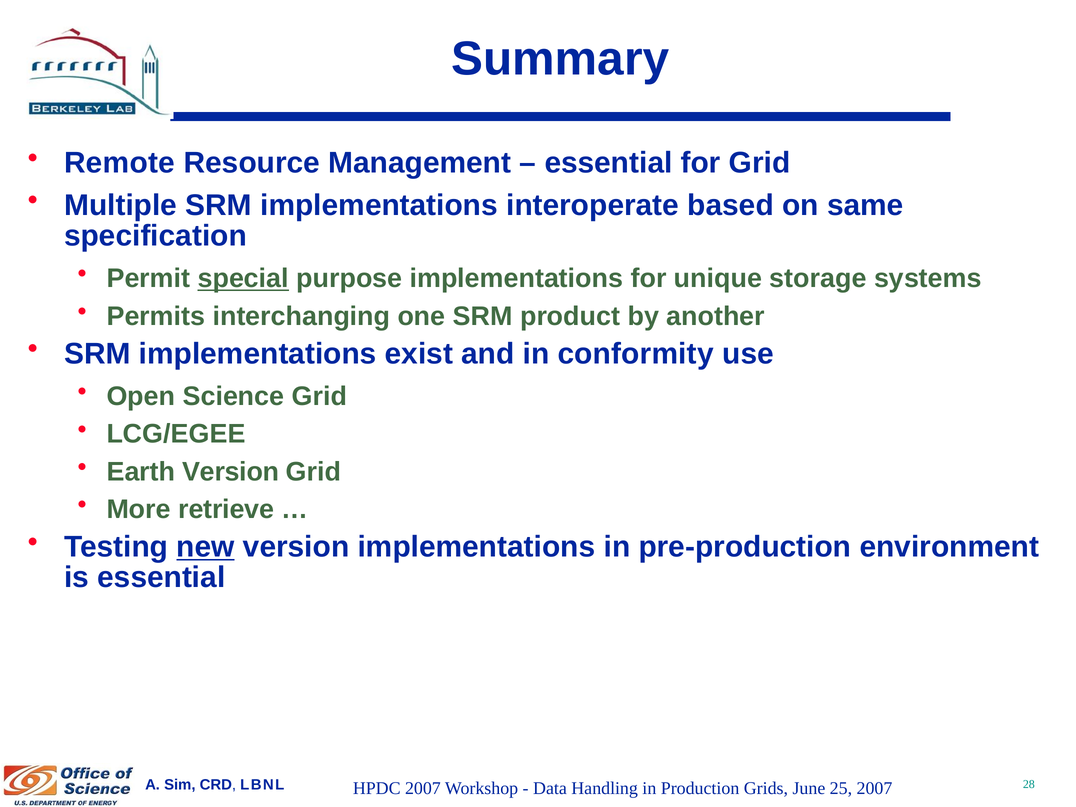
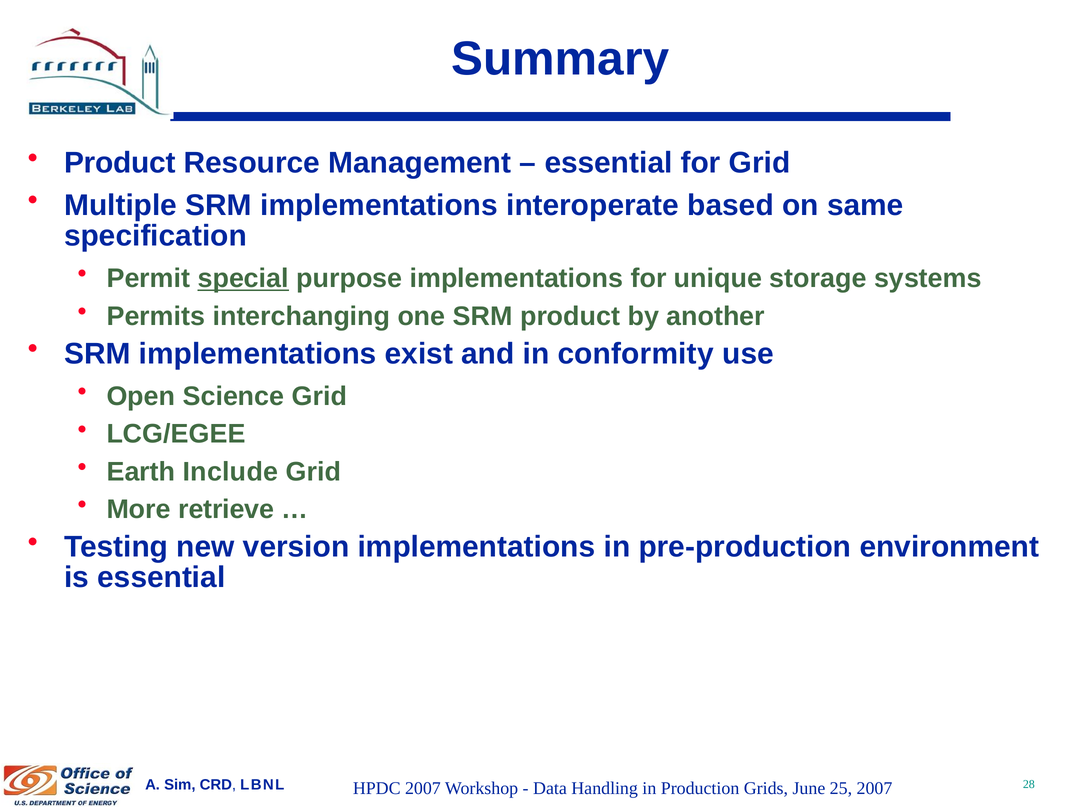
Remote: Remote -> Product (120, 163)
Earth Version: Version -> Include (230, 472)
new underline: present -> none (205, 547)
